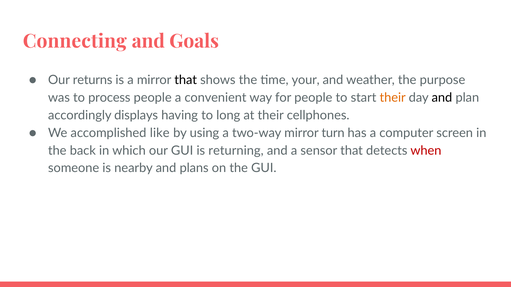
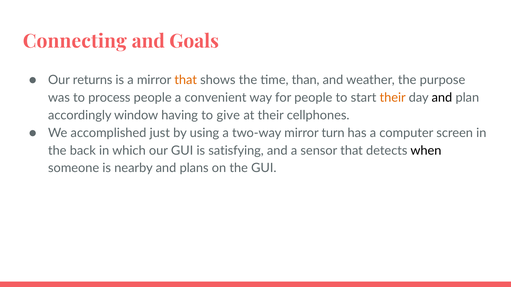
that colour: black -> orange (186, 80)
your: your -> than (306, 80)
displays: displays -> window (136, 115)
long: long -> give (228, 115)
like: like -> just (160, 133)
returning: returning -> satisfying (236, 151)
when colour: red -> black (426, 151)
